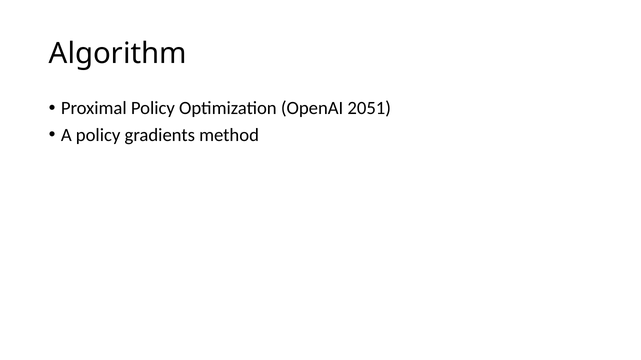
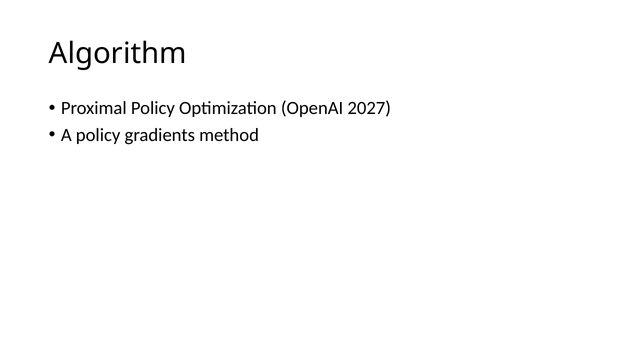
2051: 2051 -> 2027 (369, 108)
